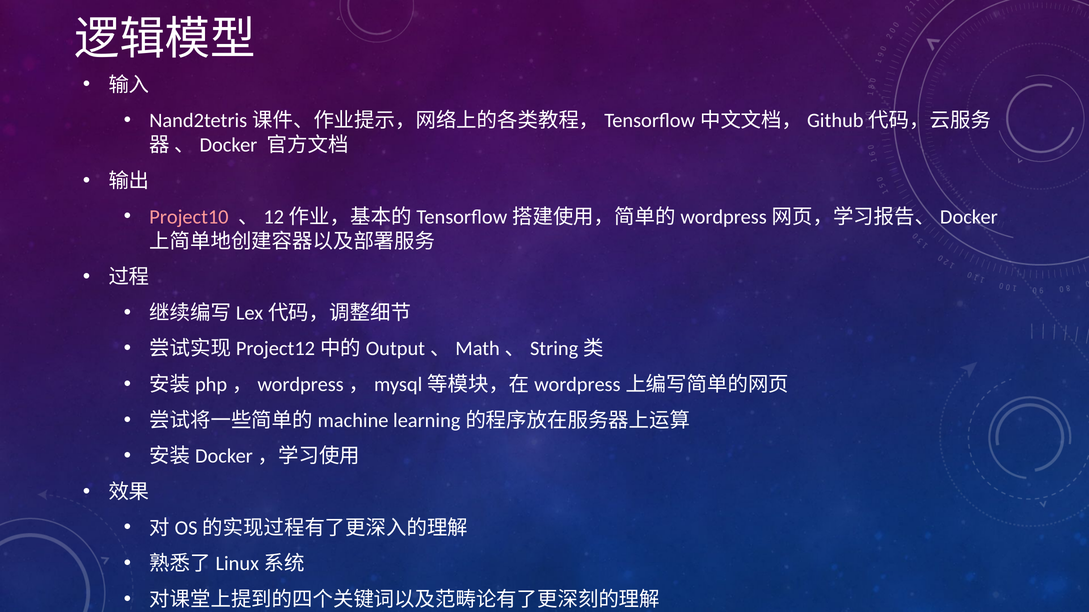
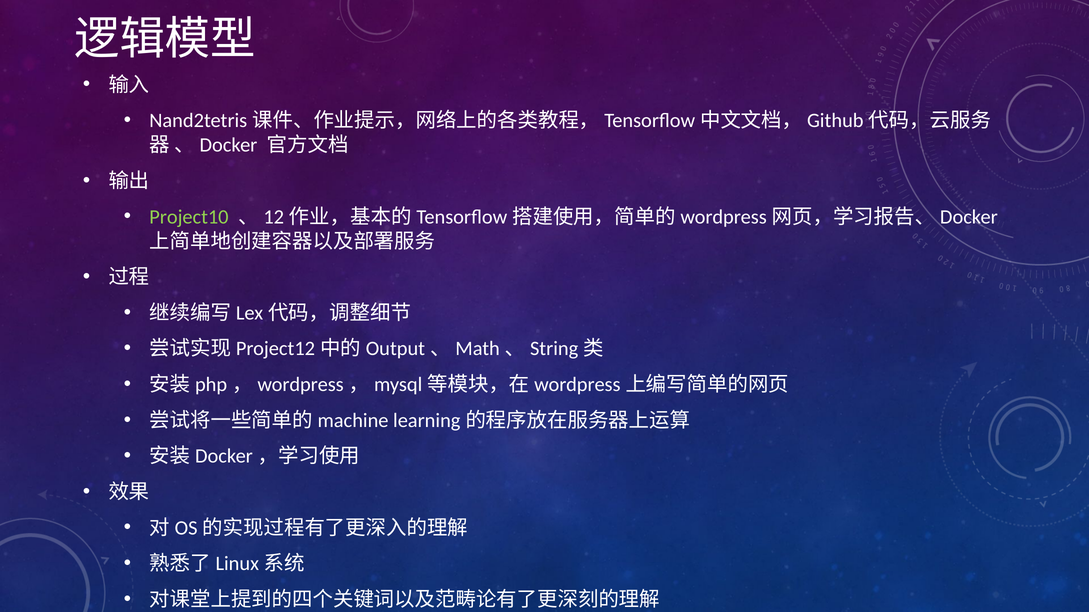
Project10 colour: pink -> light green (189, 217)
